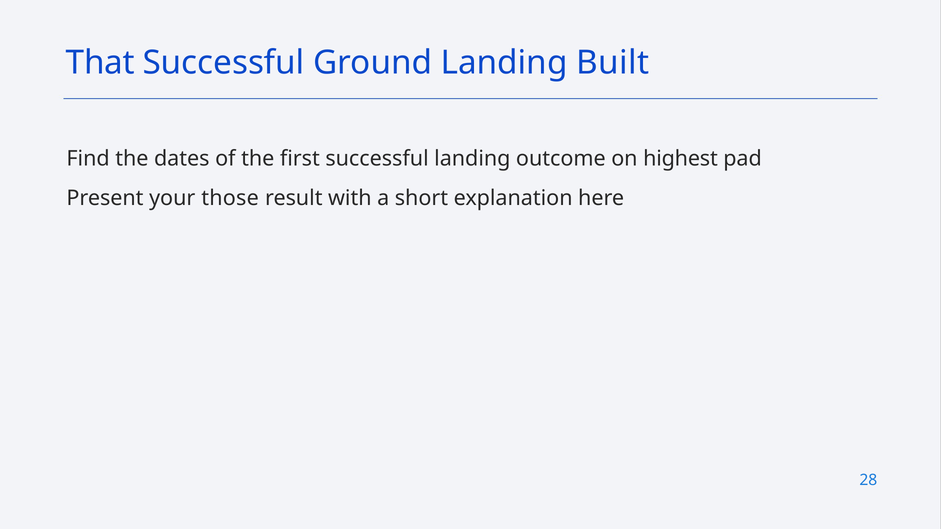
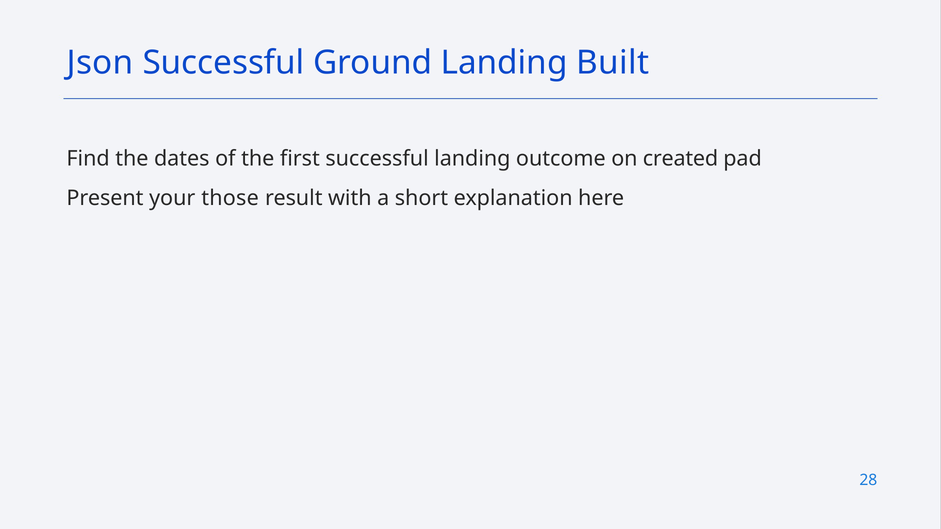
That: That -> Json (100, 63)
highest: highest -> created (680, 159)
